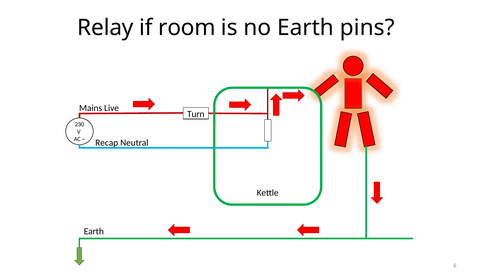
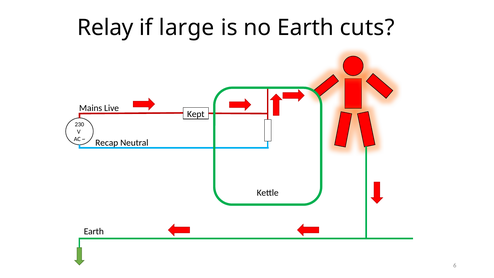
room: room -> large (187, 28)
pins: pins -> cuts (367, 28)
Turn: Turn -> Kept (196, 114)
